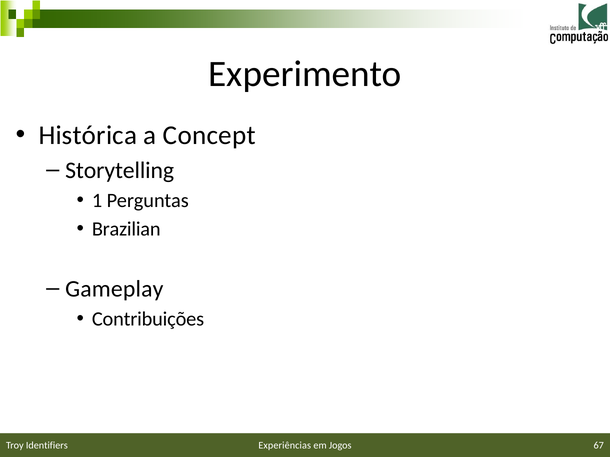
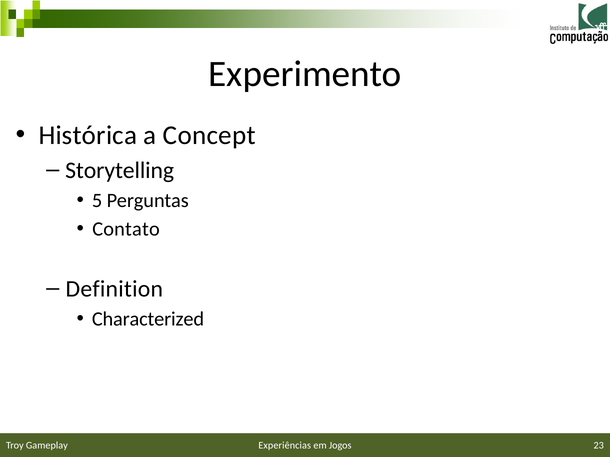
1: 1 -> 5 (97, 201)
Brazilian: Brazilian -> Contato (126, 229)
Gameplay: Gameplay -> Definition (114, 289)
Contribuições: Contribuições -> Characterized (148, 319)
67: 67 -> 23 (599, 446)
Identifiers: Identifiers -> Gameplay (47, 446)
